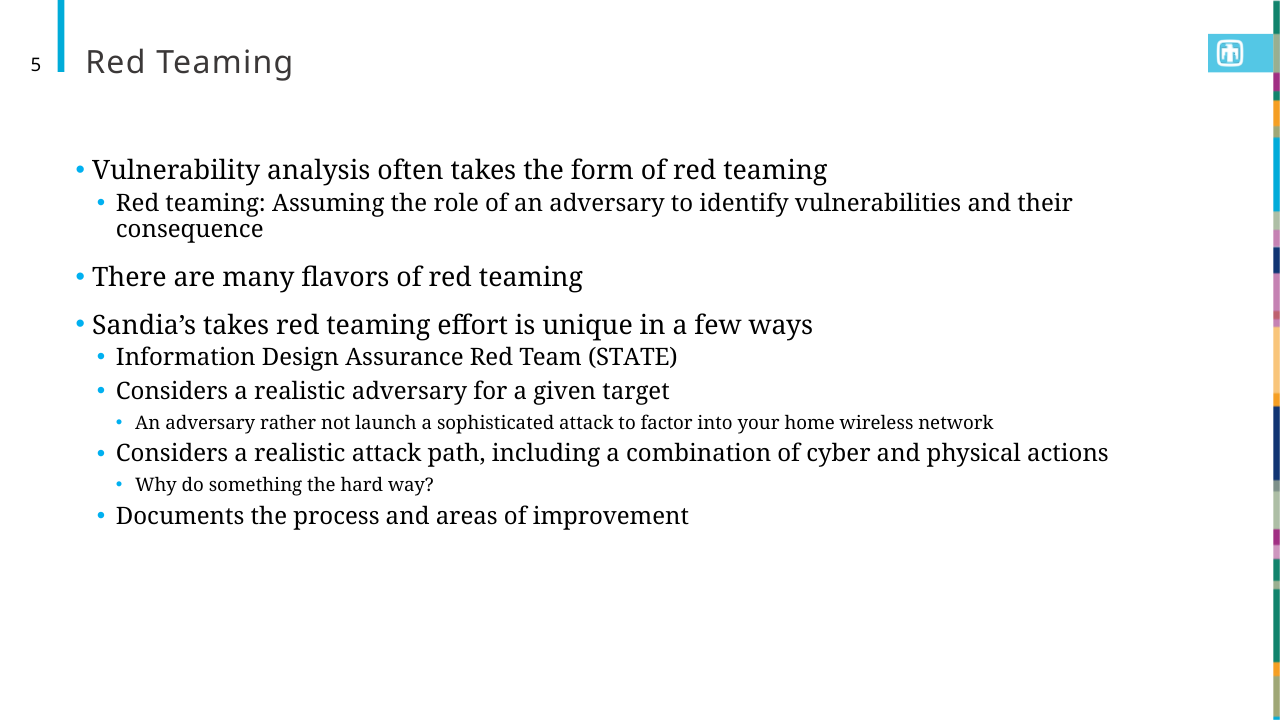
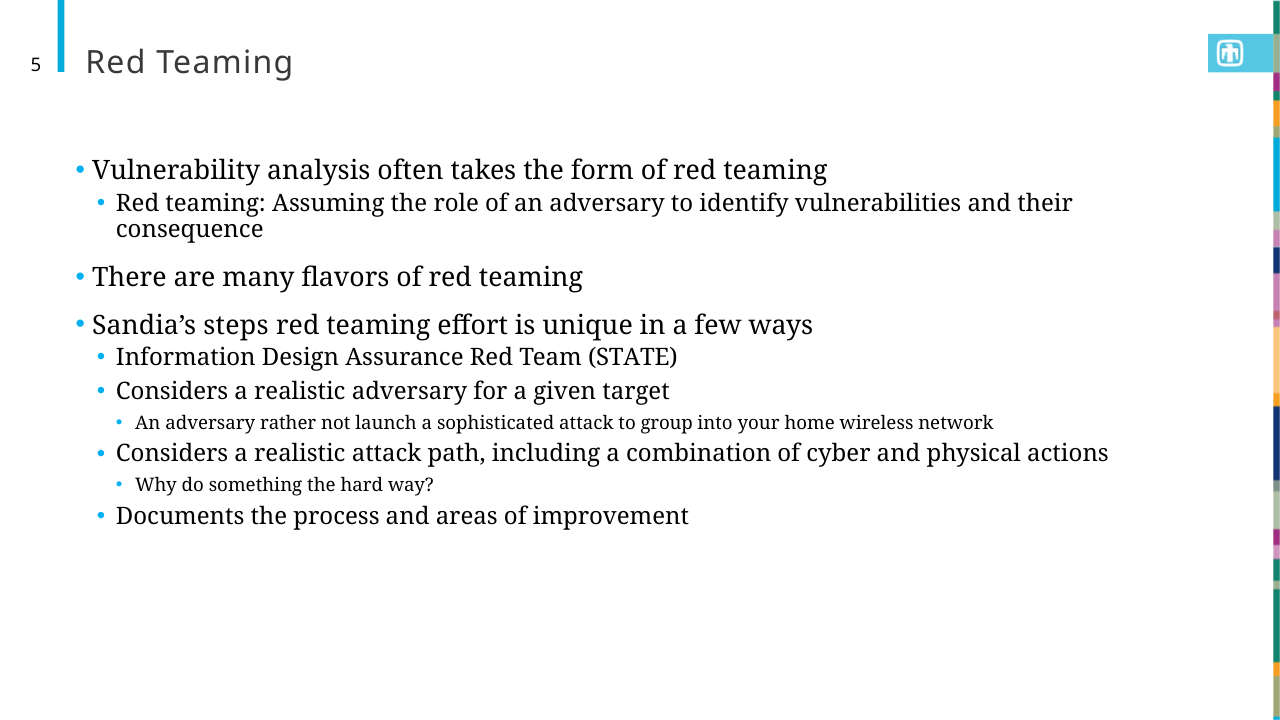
Sandia’s takes: takes -> steps (236, 325)
factor: factor -> group (667, 423)
